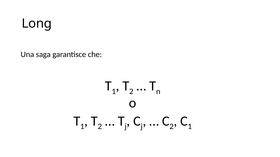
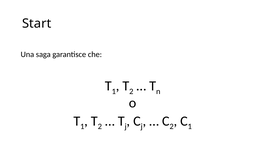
Long: Long -> Start (37, 24)
